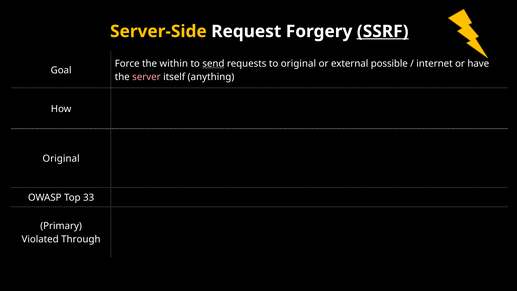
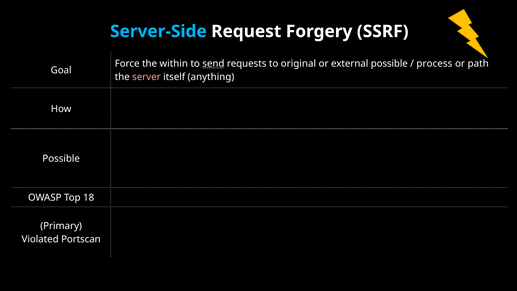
Server-Side colour: yellow -> light blue (158, 31)
SSRF underline: present -> none (383, 31)
internet: internet -> process (434, 64)
have: have -> path (478, 64)
Original: Original -> Possible (61, 159)
33: 33 -> 18 (89, 198)
Through: Through -> Portscan (81, 239)
